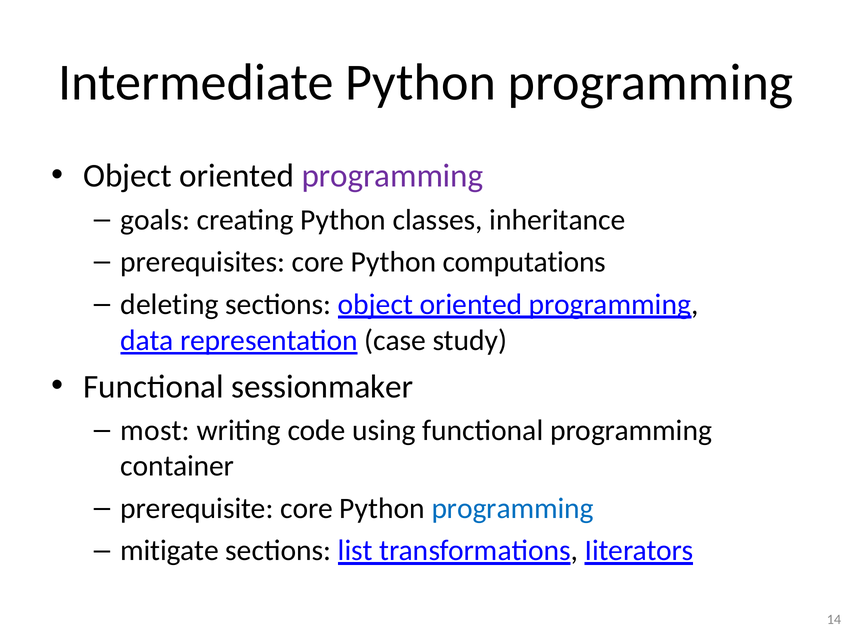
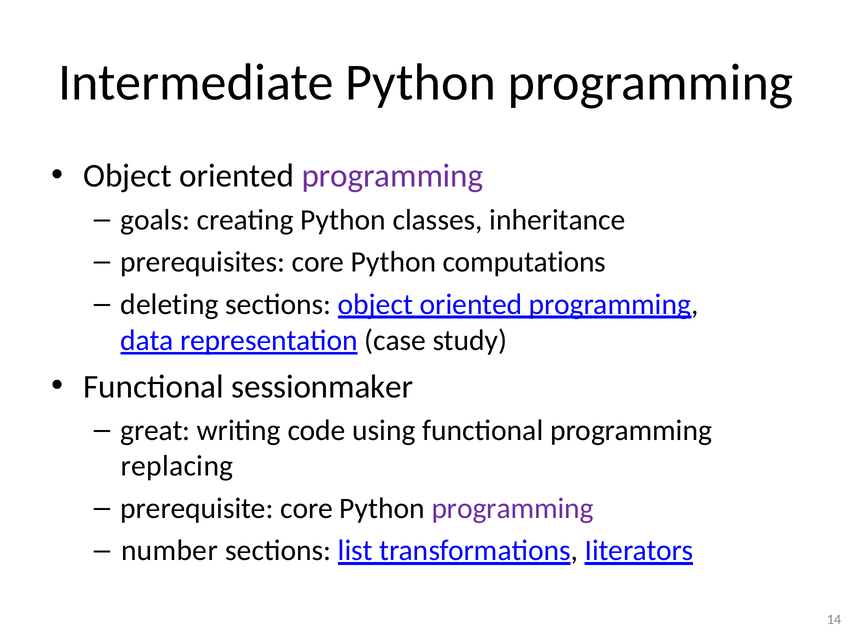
most: most -> great (155, 430)
container: container -> replacing (177, 466)
programming colour: blue -> purple (513, 508)
mitigate: mitigate -> number (169, 550)
